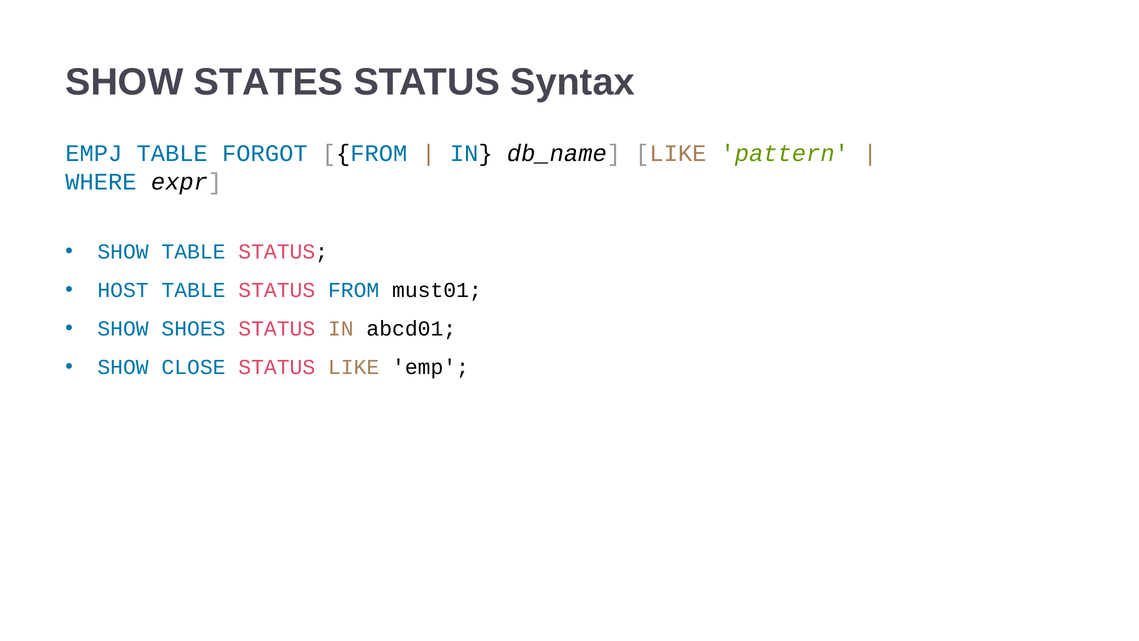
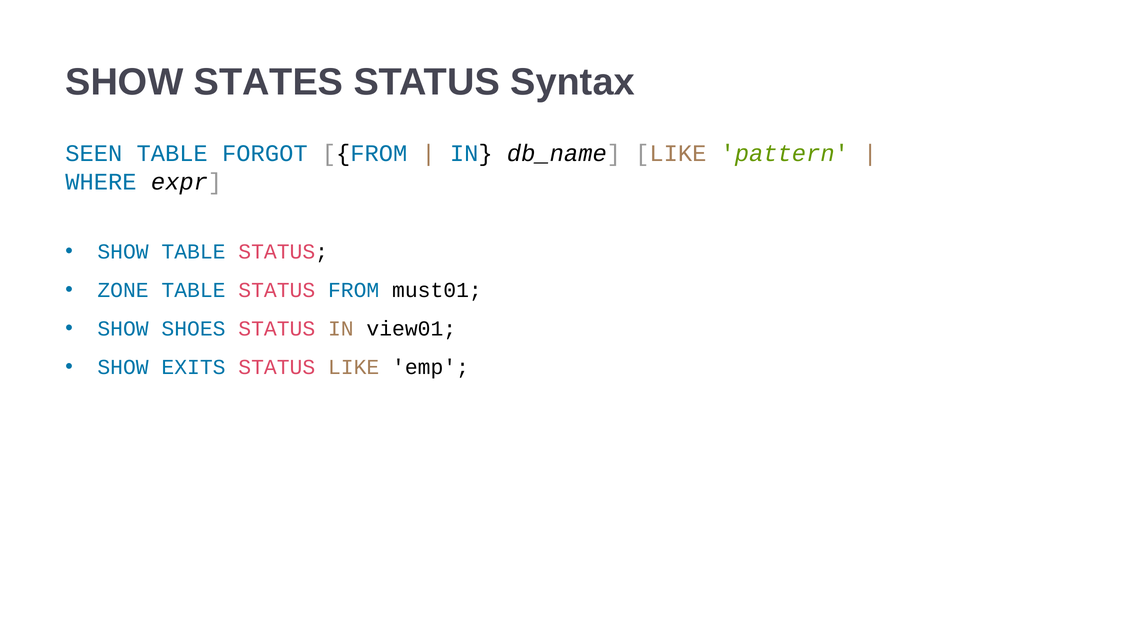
EMPJ: EMPJ -> SEEN (94, 154)
HOST: HOST -> ZONE (123, 290)
abcd01: abcd01 -> view01 (411, 329)
CLOSE: CLOSE -> EXITS (193, 367)
